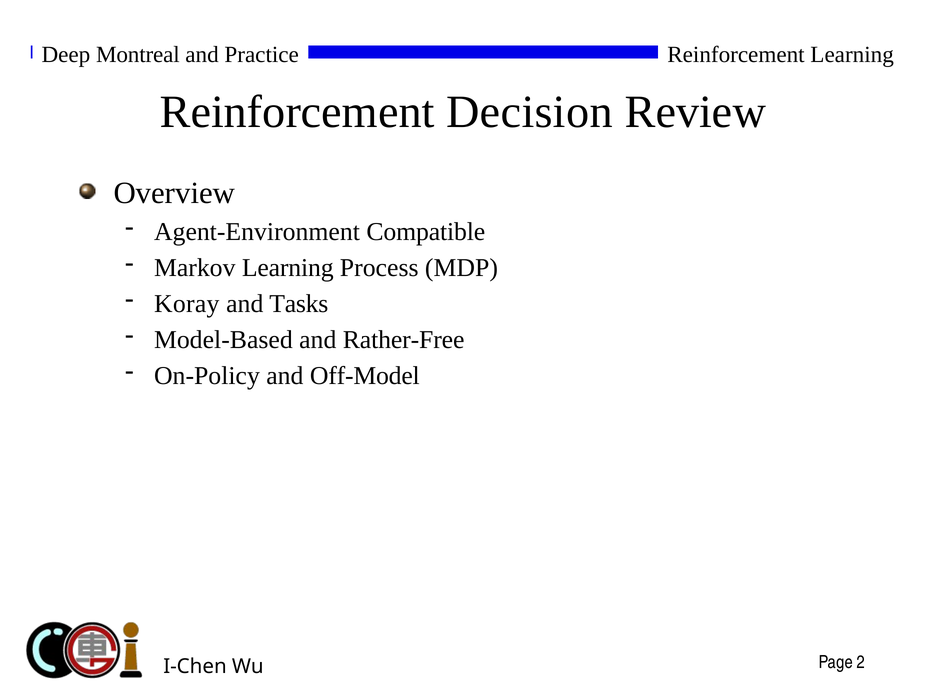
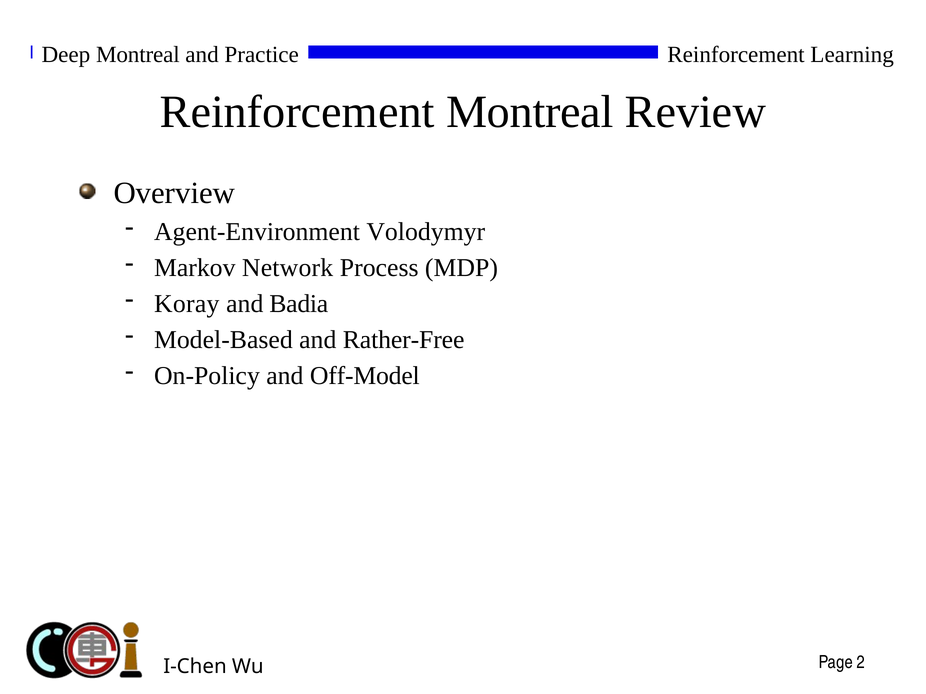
Reinforcement Decision: Decision -> Montreal (530, 112)
Compatible: Compatible -> Volodymyr (426, 232)
Markov Learning: Learning -> Network (288, 268)
Tasks: Tasks -> Badia (299, 304)
